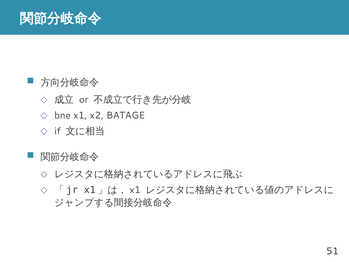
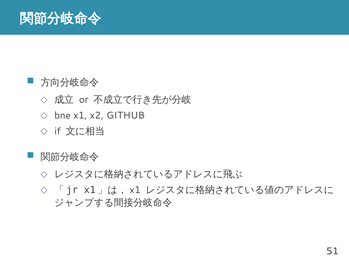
BATAGE: BATAGE -> GITHUB (126, 115)
